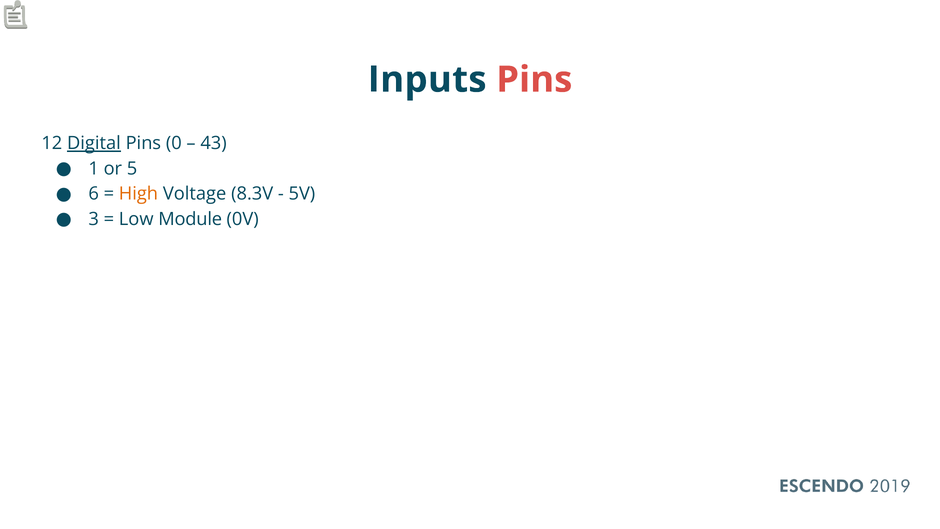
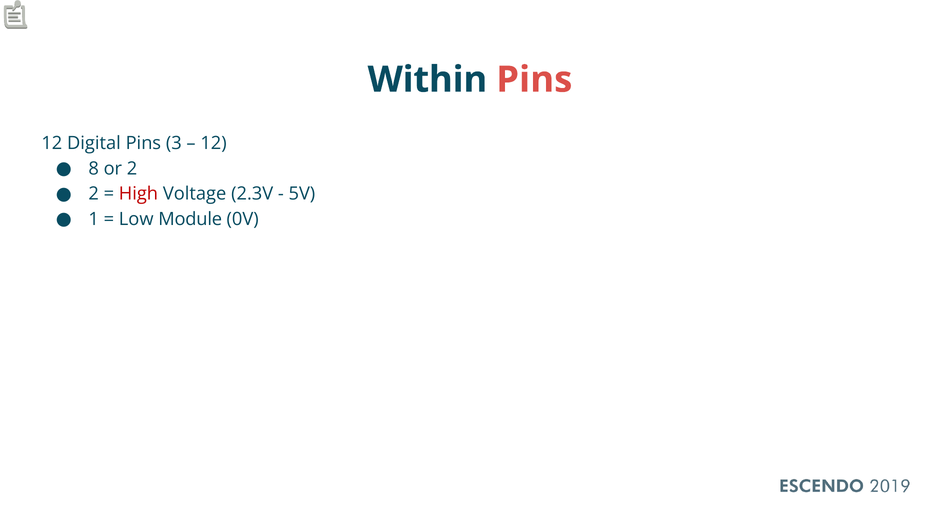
Inputs: Inputs -> Within (427, 80)
Digital underline: present -> none (94, 143)
0: 0 -> 3 (174, 143)
43: 43 -> 12 (214, 143)
1: 1 -> 8 (94, 169)
or 5: 5 -> 2 (132, 169)
6: 6 -> 2 (94, 194)
High colour: orange -> red (138, 194)
8.3V: 8.3V -> 2.3V (252, 194)
3: 3 -> 1 (94, 219)
